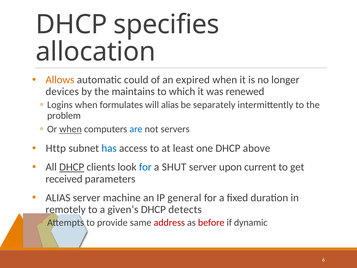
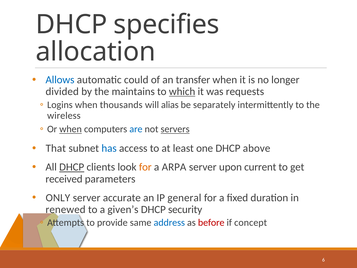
Allows colour: orange -> blue (60, 80)
expired: expired -> transfer (193, 80)
devices: devices -> divided (62, 91)
which underline: none -> present (182, 91)
renewed: renewed -> requests (245, 91)
formulates: formulates -> thousands (121, 105)
problem: problem -> wireless (64, 115)
servers underline: none -> present (175, 129)
Http: Http -> That (56, 148)
for colour: blue -> orange (145, 167)
SHUT: SHUT -> ARPA (174, 167)
ALIAS: ALIAS -> ONLY (58, 197)
machine: machine -> accurate (122, 197)
remotely: remotely -> renewed (66, 209)
detects: detects -> security (185, 209)
address colour: red -> blue (169, 223)
dynamic: dynamic -> concept (251, 223)
